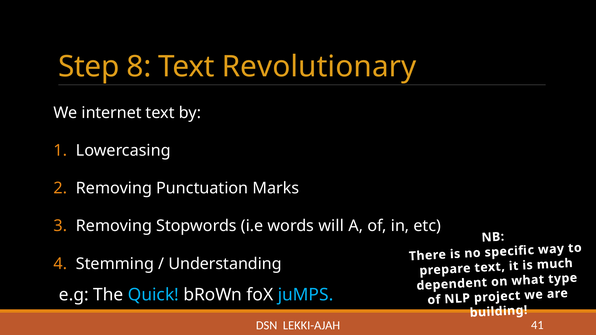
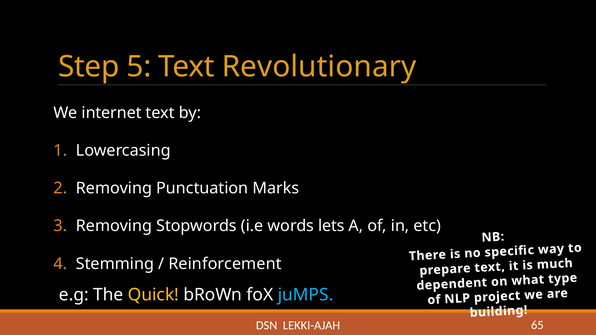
8: 8 -> 5 (139, 67)
will: will -> lets (331, 226)
Understanding: Understanding -> Reinforcement (225, 264)
Quick colour: light blue -> yellow (153, 295)
41: 41 -> 65 (537, 325)
